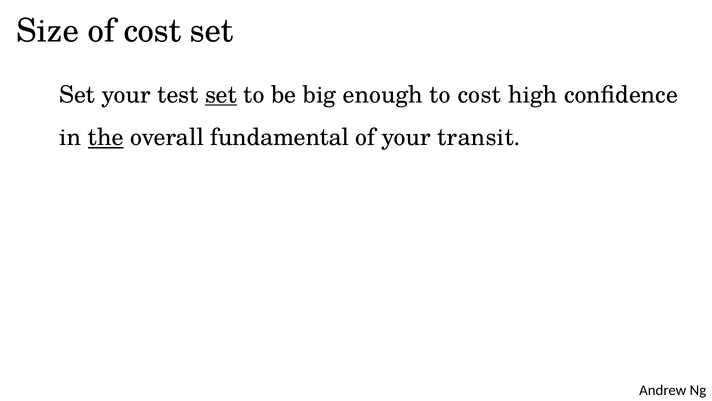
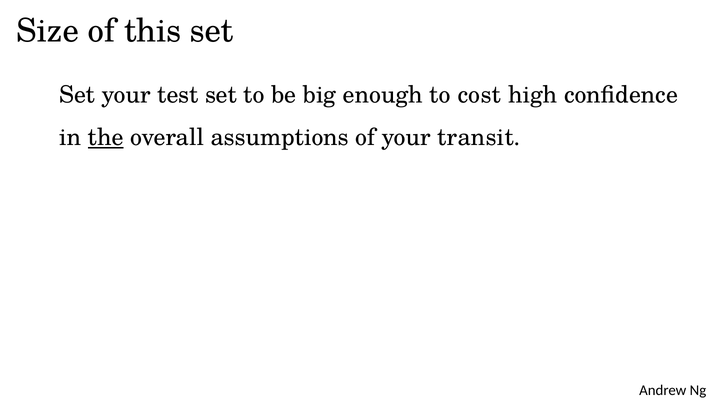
of cost: cost -> this (153, 31)
set underline: present -> none (221, 95)
fundamental: fundamental -> assumptions (280, 137)
